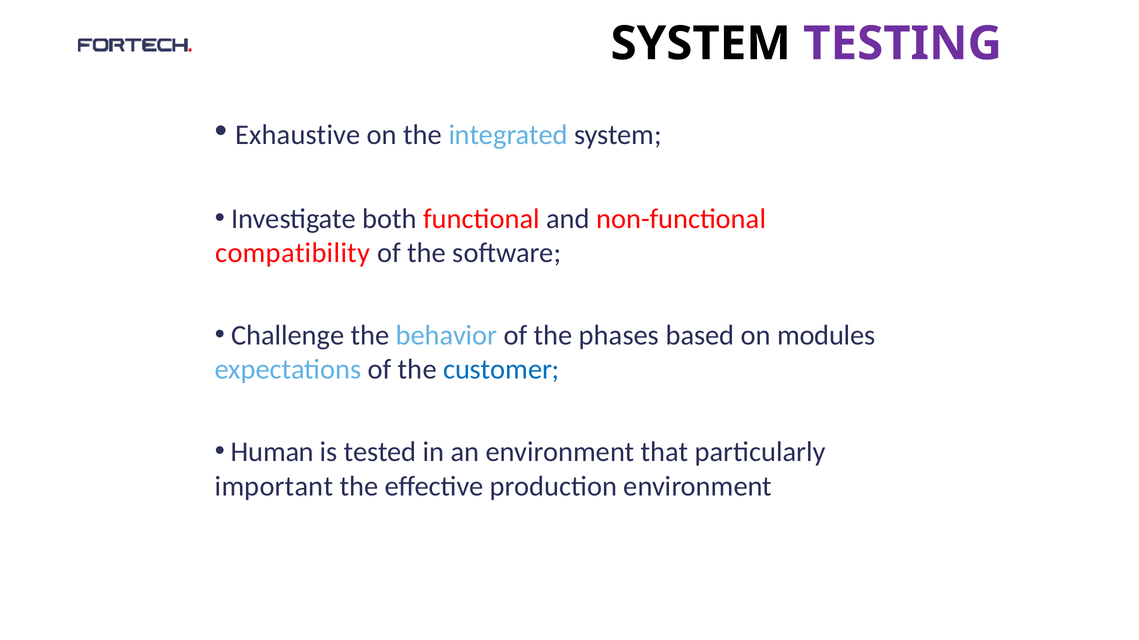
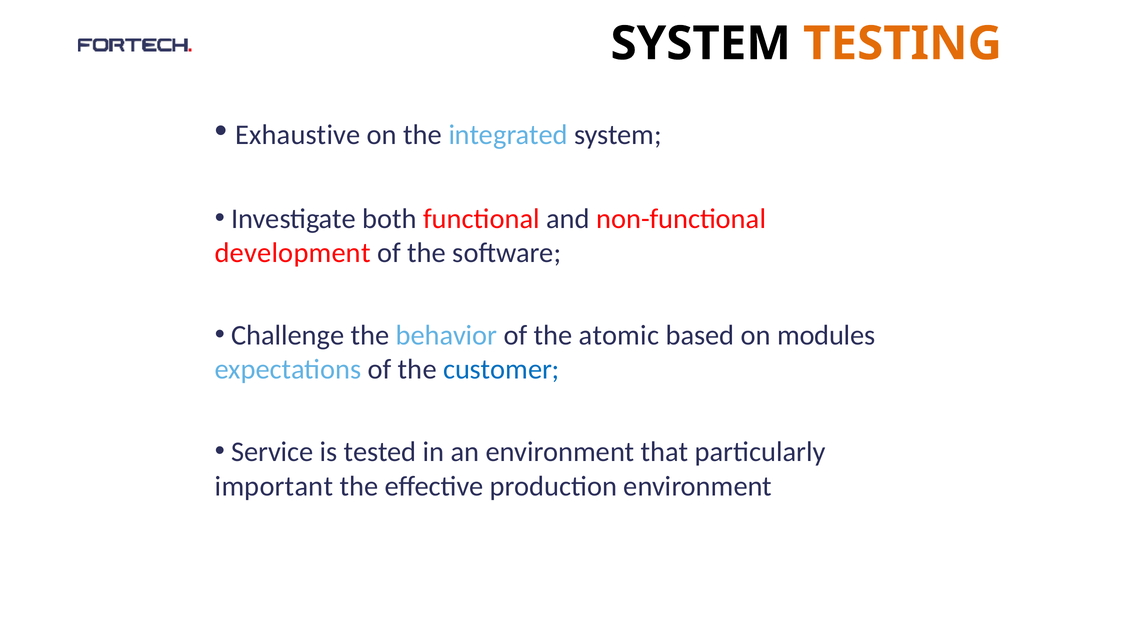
TESTING colour: purple -> orange (903, 44)
compatibility: compatibility -> development (293, 253)
phases: phases -> atomic (619, 336)
Human: Human -> Service (272, 452)
